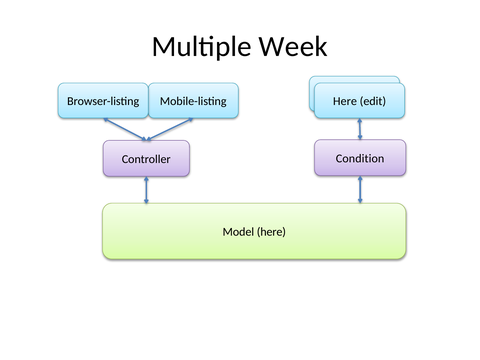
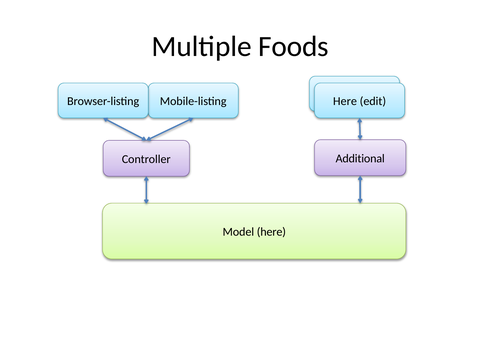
Week: Week -> Foods (293, 46)
Condition: Condition -> Additional (360, 158)
